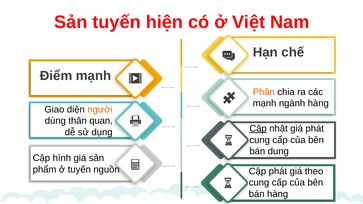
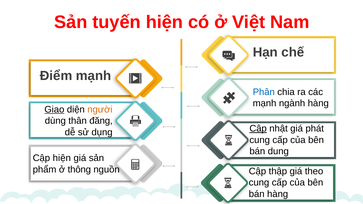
Phân colour: orange -> blue (264, 92)
Giao underline: none -> present (54, 110)
quan: quan -> đăng (101, 121)
Cập hình: hình -> hiện (62, 158)
ở tuyến: tuyến -> thông (79, 170)
Cập phát: phát -> thập (278, 171)
